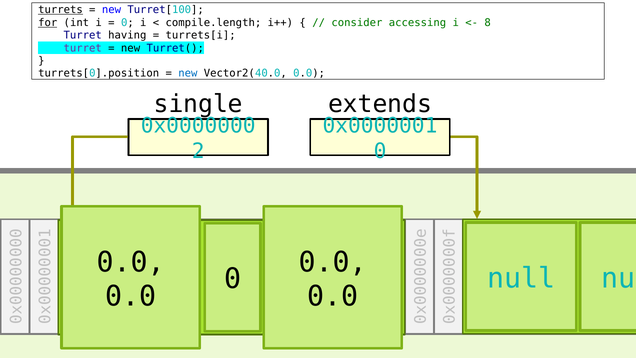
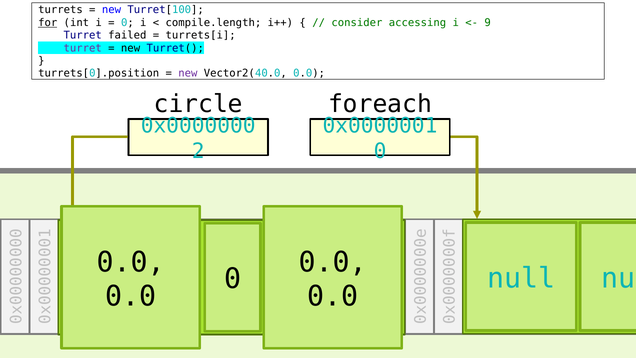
turrets underline: present -> none (60, 10)
8: 8 -> 9 (488, 23)
having: having -> failed (127, 35)
new colour: blue -> purple (188, 73)
single: single -> circle (198, 104)
extends: extends -> foreach (380, 104)
